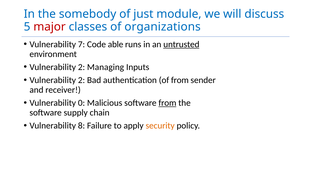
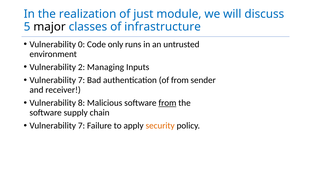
somebody: somebody -> realization (88, 14)
major colour: red -> black (50, 27)
organizations: organizations -> infrastructure (163, 27)
7: 7 -> 0 (82, 44)
able: able -> only (116, 44)
untrusted underline: present -> none (181, 44)
2: 2 -> 7 (82, 80)
0: 0 -> 8 (82, 103)
8: 8 -> 7 (82, 126)
